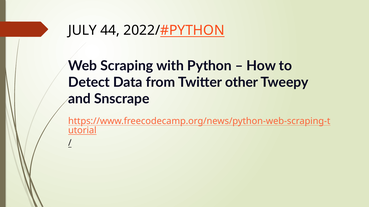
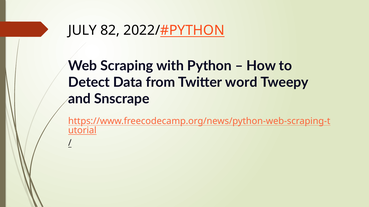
44: 44 -> 82 (110, 30)
other: other -> word (241, 82)
